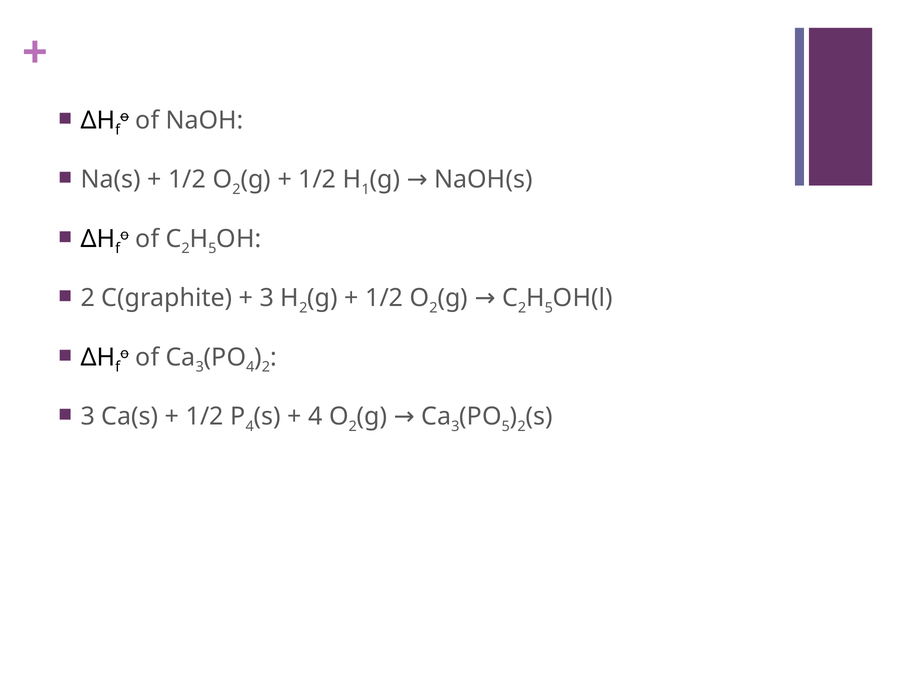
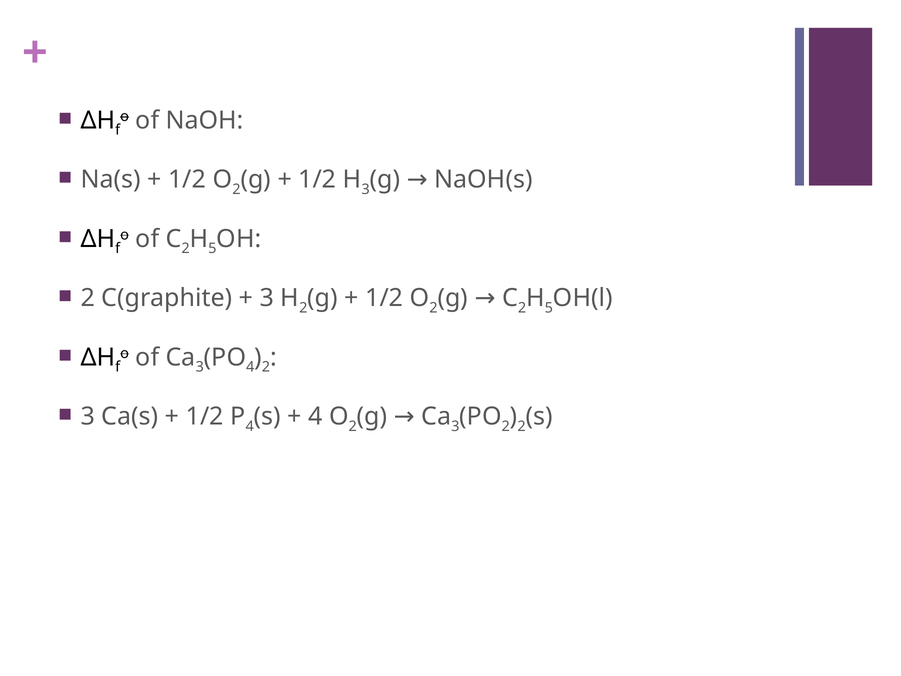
1: 1 -> 3 (366, 189)
5: 5 -> 2 (506, 426)
